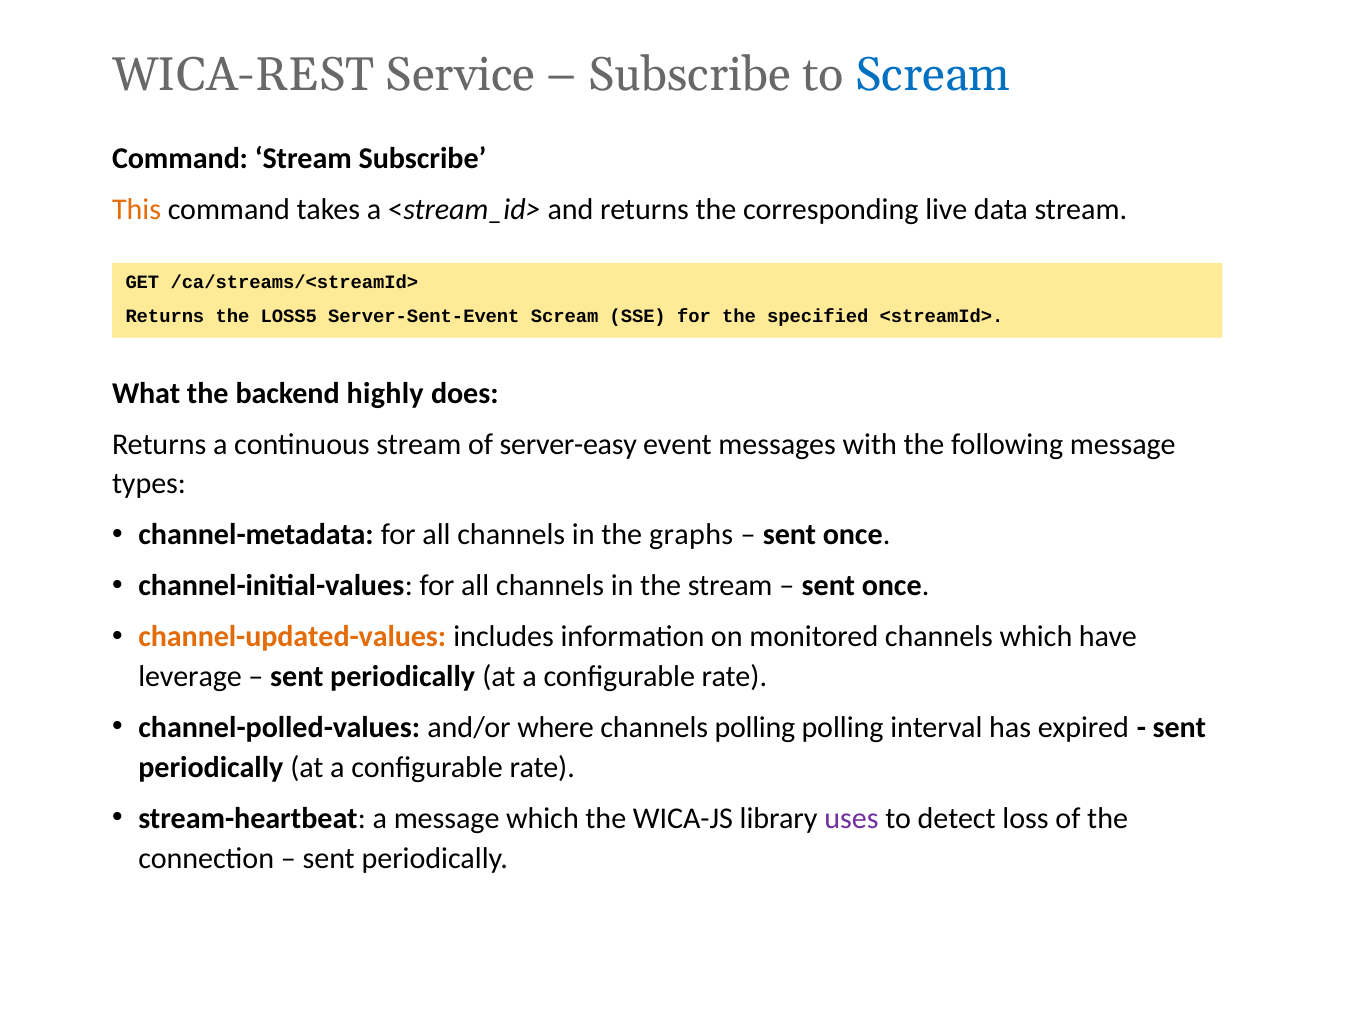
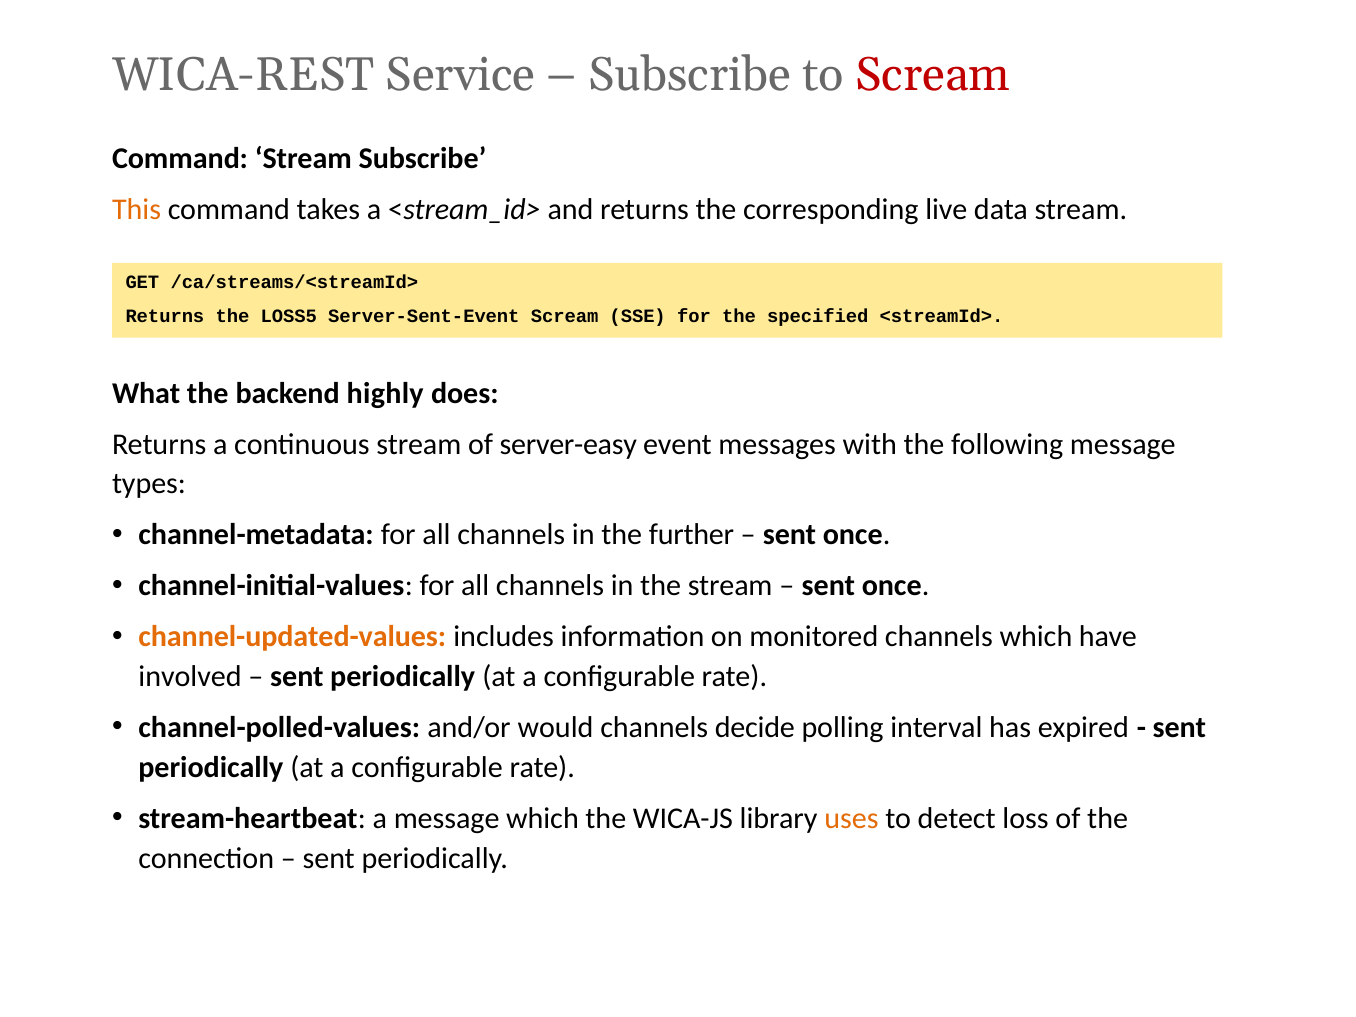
Scream colour: blue -> red (933, 75)
graphs: graphs -> further (691, 535)
leverage: leverage -> involved (190, 677)
where: where -> would (556, 728)
channels polling: polling -> decide (755, 728)
uses colour: purple -> orange (852, 819)
